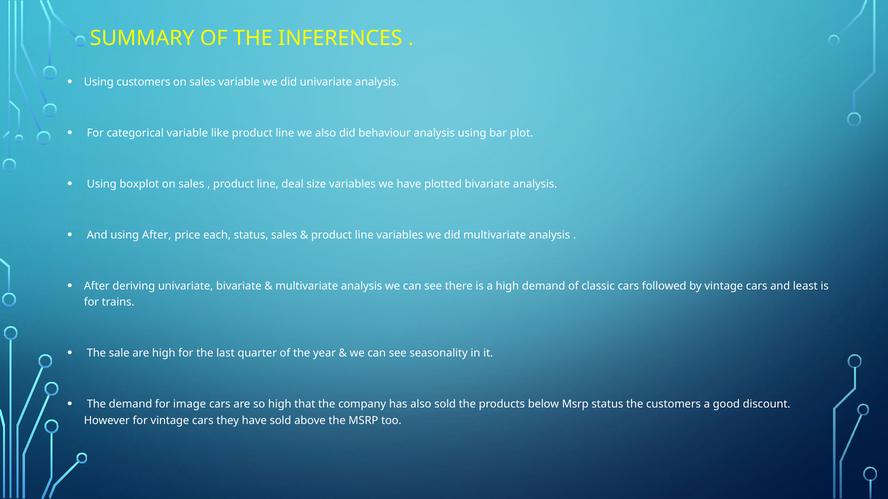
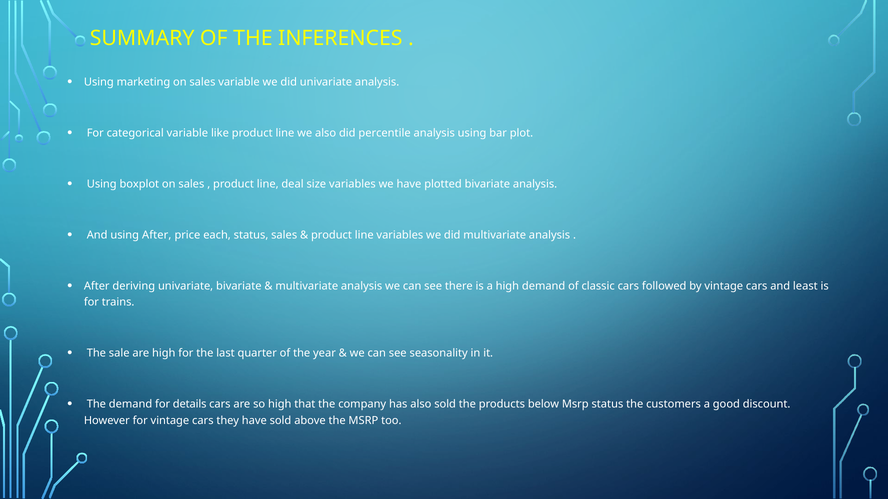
Using customers: customers -> marketing (143, 82)
behaviour: behaviour -> percentile (385, 133)
image: image -> details (190, 405)
